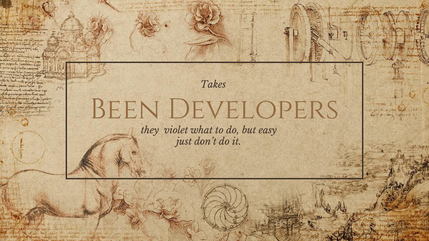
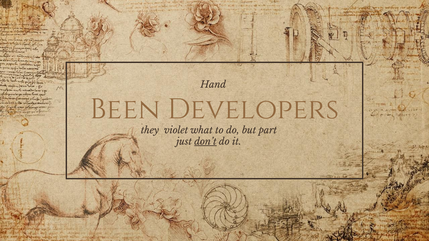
Takes: Takes -> Hand (213, 85)
easy: easy -> part (268, 130)
don’t underline: none -> present (205, 142)
